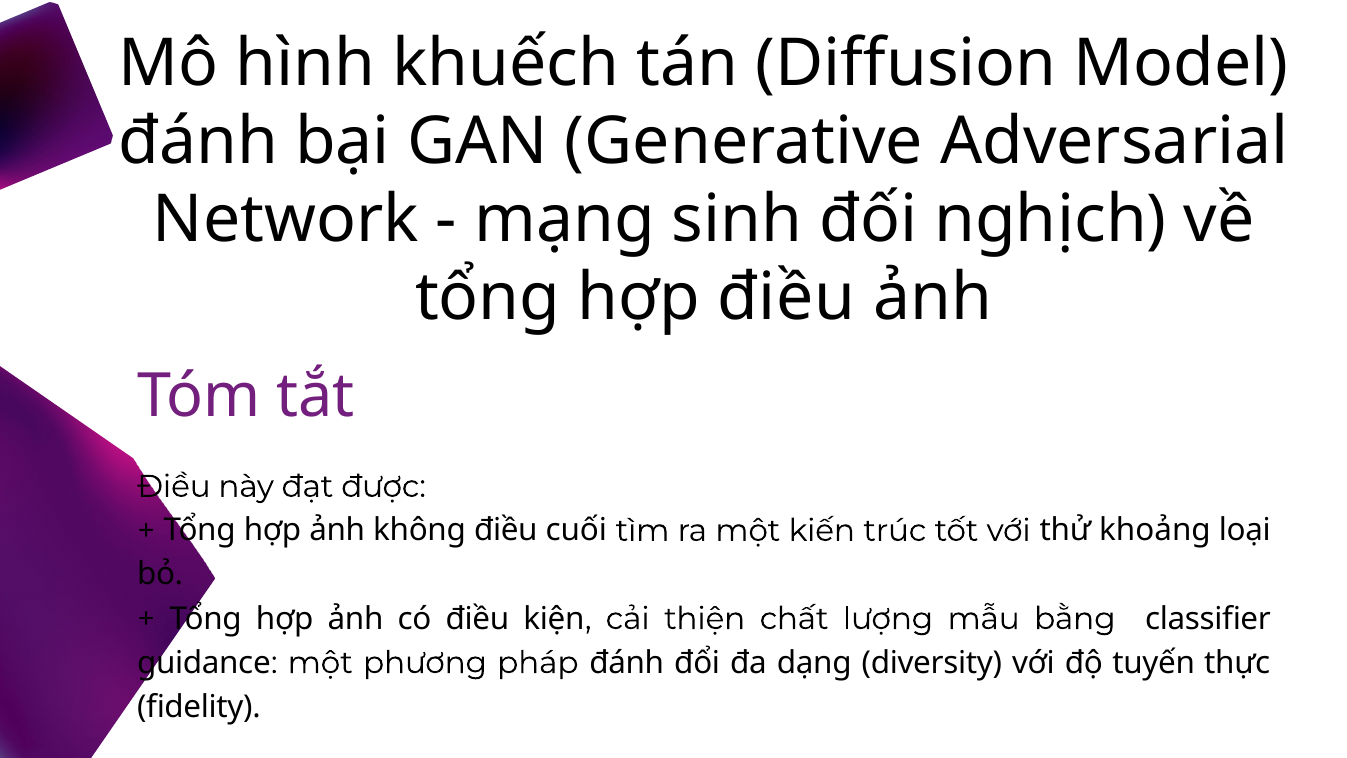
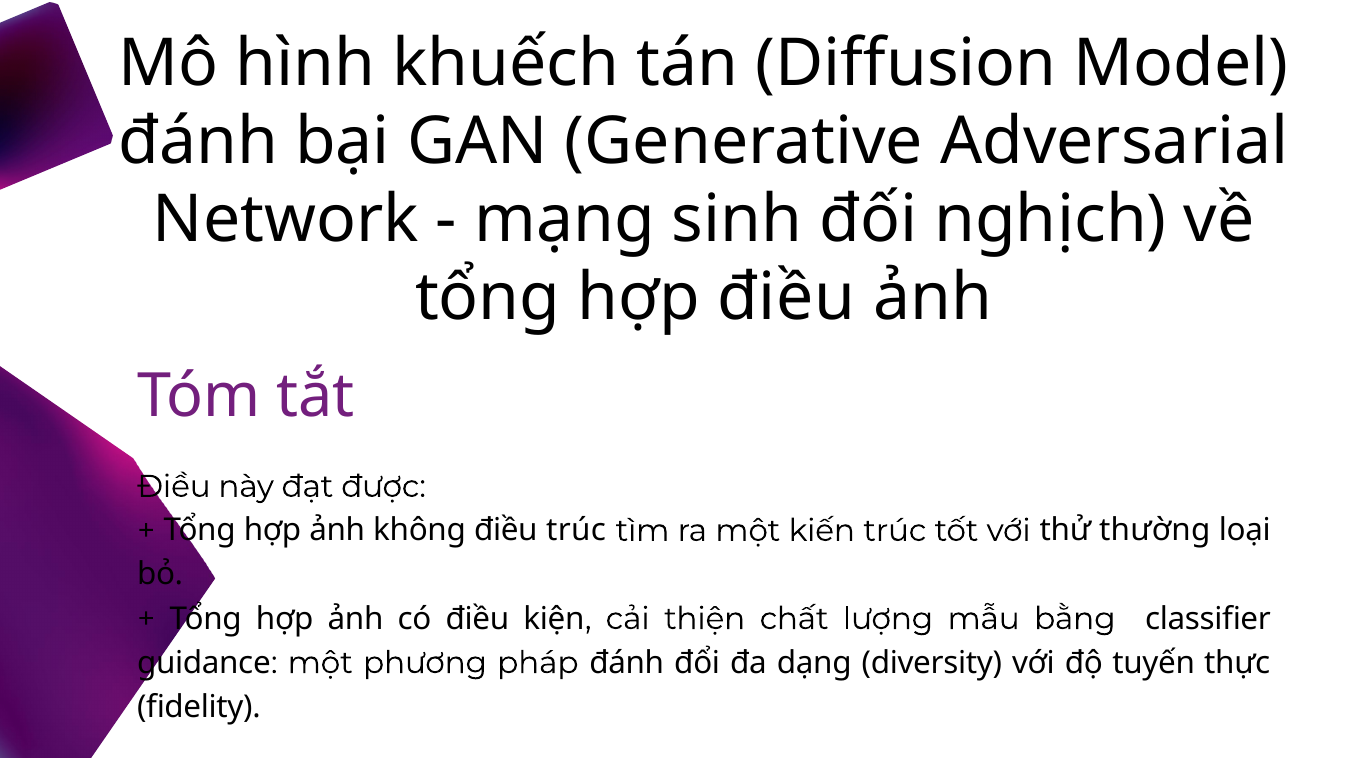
điều cuối: cuối -> trúc (576, 530)
khoảng: khoảng -> thường (1155, 530)
